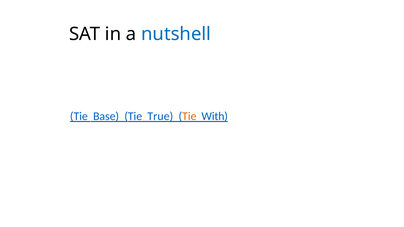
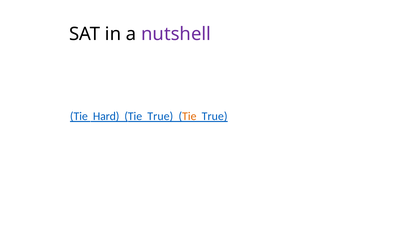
nutshell colour: blue -> purple (176, 34)
Base: Base -> Hard (106, 117)
With: With -> True (215, 117)
